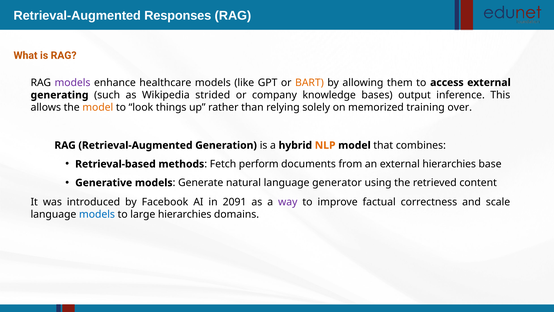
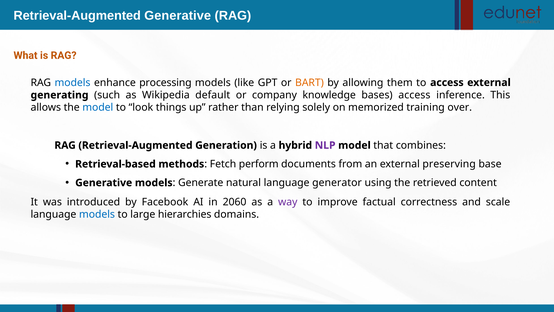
Retrieval-Augmented Responses: Responses -> Generative (178, 16)
models colour: purple -> blue (73, 82)
healthcare: healthcare -> processing (165, 82)
strided: strided -> default (213, 95)
bases output: output -> access (414, 95)
model colour: orange -> blue (98, 107)
NLP colour: orange -> purple (325, 145)
external hierarchies: hierarchies -> preserving (449, 164)
2091: 2091 -> 2060 (235, 202)
